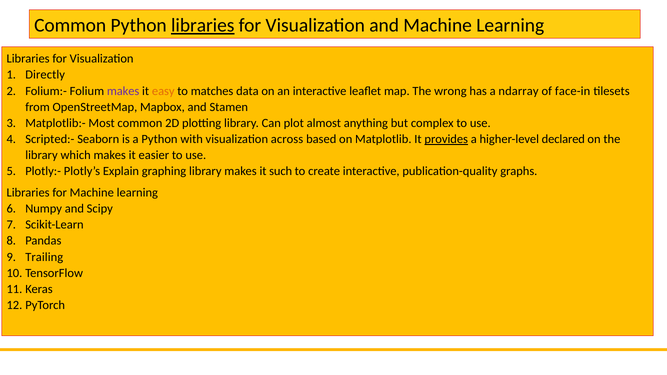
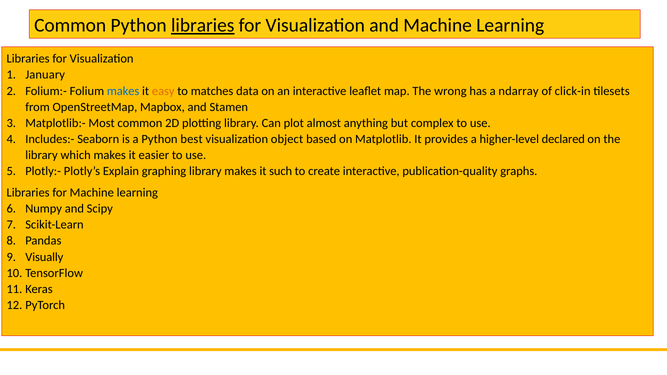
Directly: Directly -> January (45, 75)
makes colour: purple -> blue (123, 91)
face-in: face-in -> click-in (573, 91)
Scripted:-: Scripted:- -> Includes:- (50, 139)
with: with -> best (192, 139)
across: across -> object (287, 139)
provides underline: present -> none (446, 139)
Trailing: Trailing -> Visually (44, 257)
